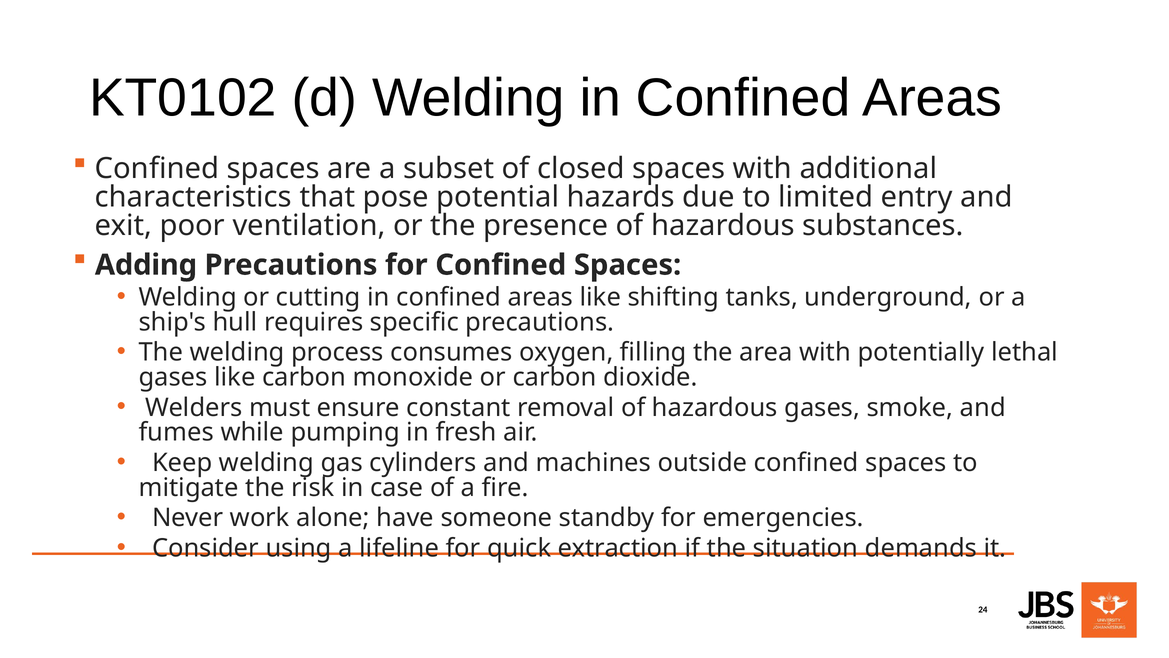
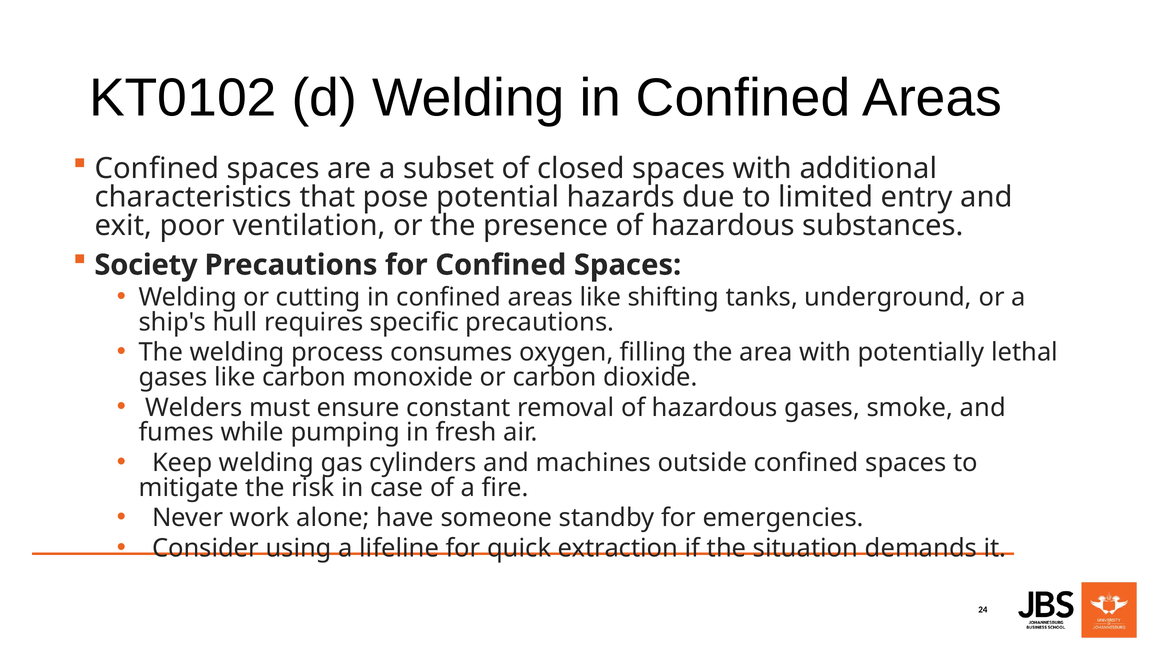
Adding: Adding -> Society (146, 265)
